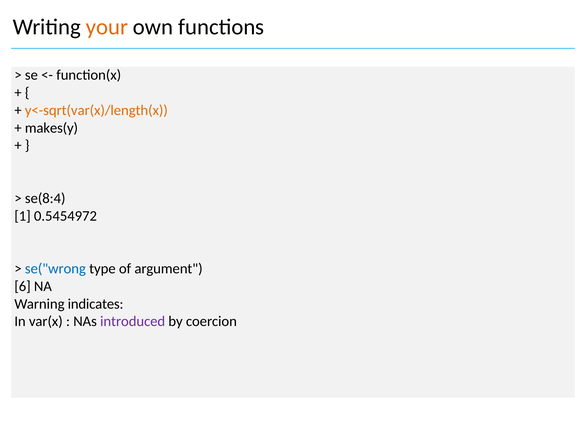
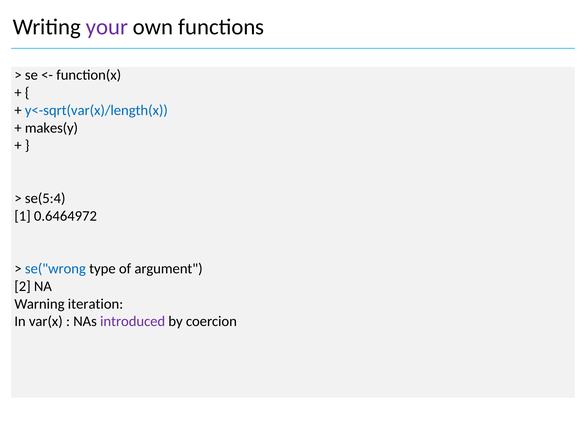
your colour: orange -> purple (107, 27)
y<-sqrt(var(x)/length(x colour: orange -> blue (96, 110)
se(8:4: se(8:4 -> se(5:4 (45, 198)
0.5454972: 0.5454972 -> 0.6464972 (65, 216)
6: 6 -> 2 (23, 286)
indicates: indicates -> iteration (96, 303)
